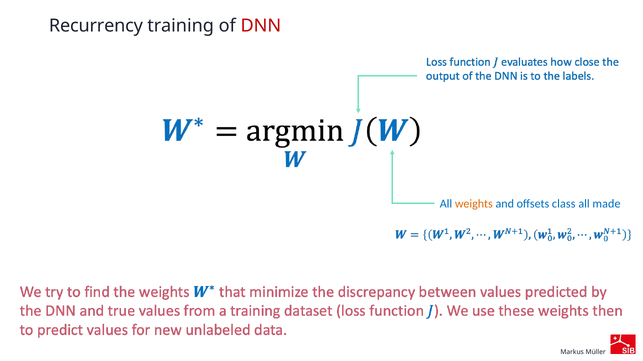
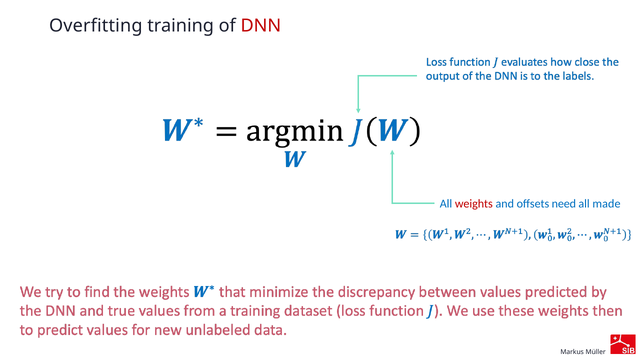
Recurrency: Recurrency -> Overfitting (96, 26)
weights colour: orange -> red (474, 204)
class: class -> need (564, 204)
